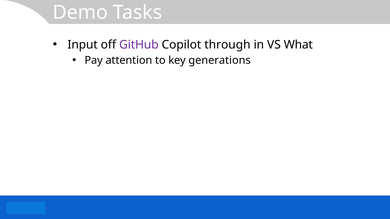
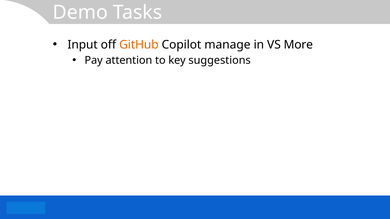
GitHub colour: purple -> orange (139, 45)
through: through -> manage (227, 45)
What: What -> More (298, 45)
generations: generations -> suggestions (220, 60)
